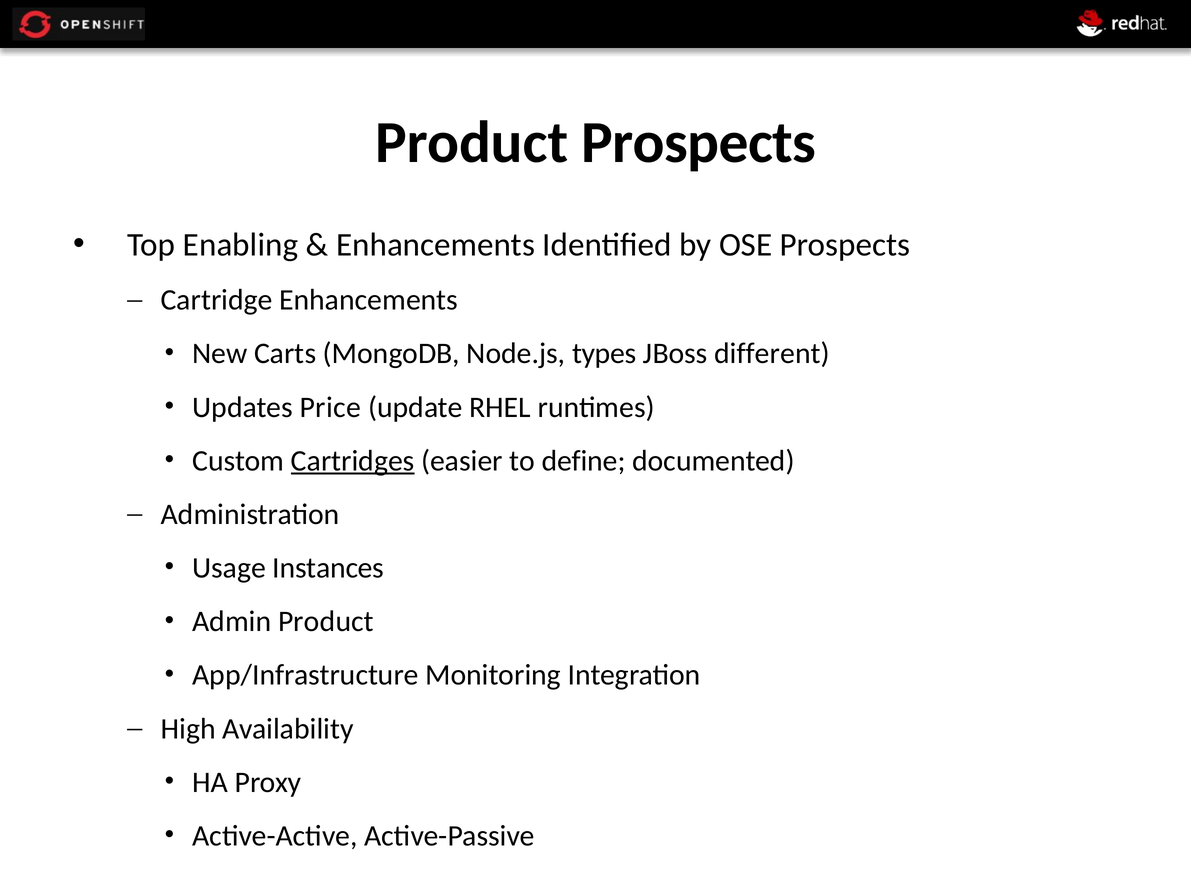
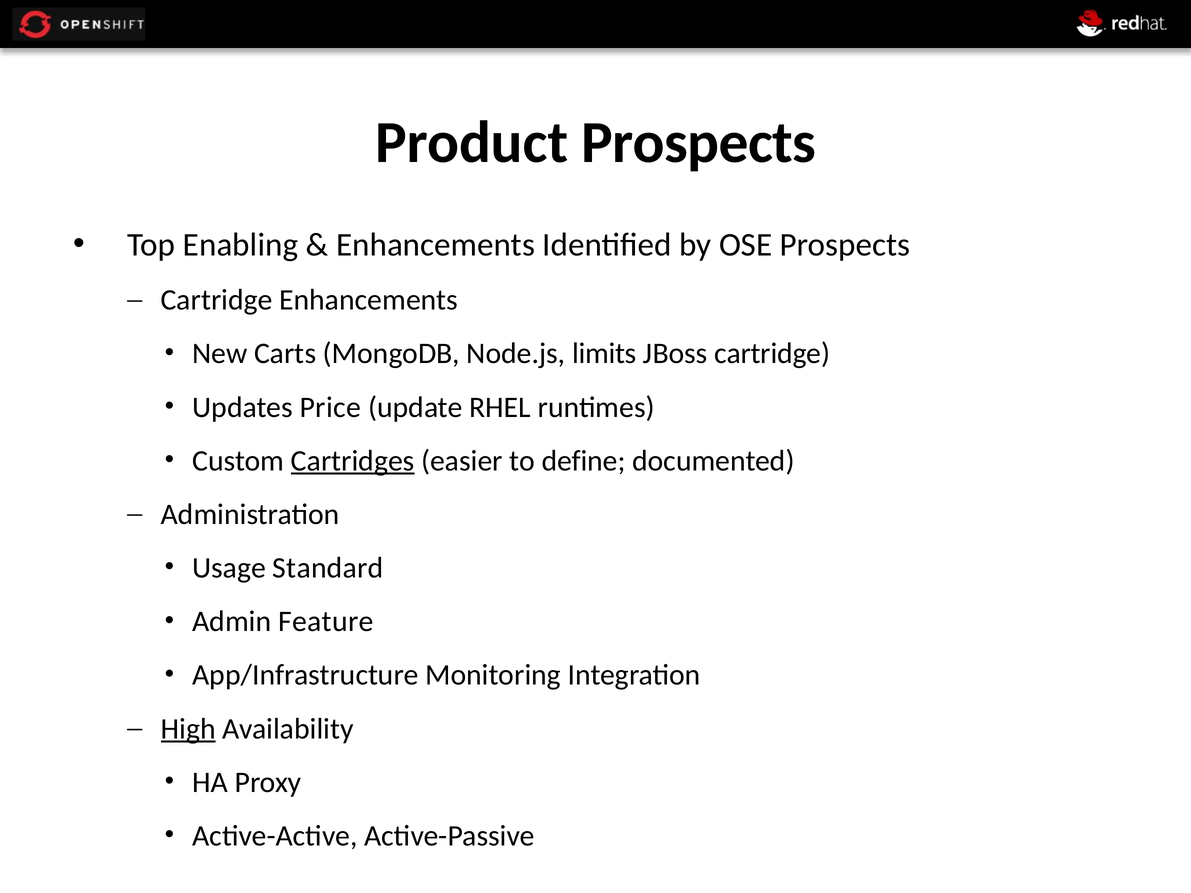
types: types -> limits (604, 354)
JBoss different: different -> cartridge (772, 354)
Instances: Instances -> Standard (328, 568)
Admin Product: Product -> Feature (326, 622)
High underline: none -> present (188, 729)
